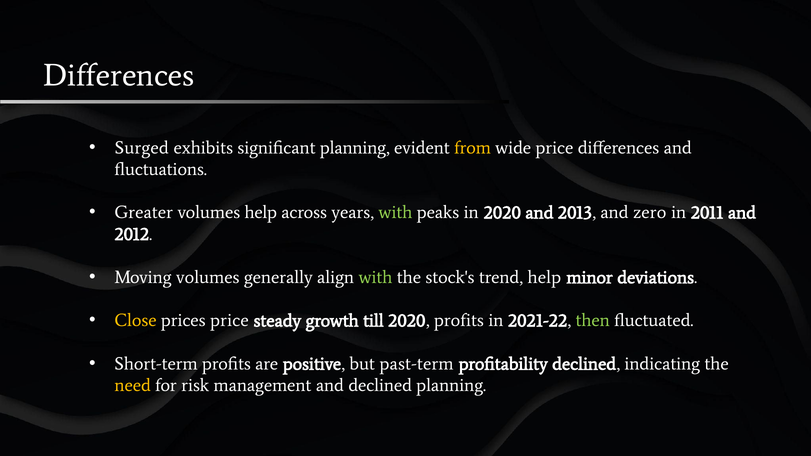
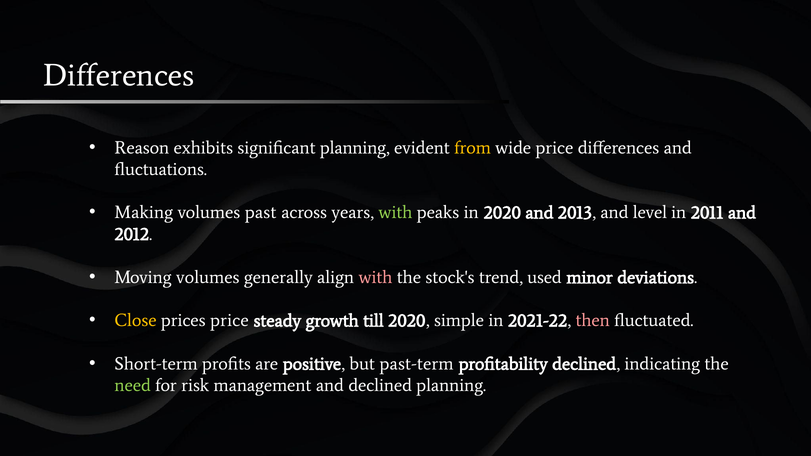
Surged: Surged -> Reason (142, 148)
Greater: Greater -> Making (144, 213)
volumes help: help -> past (261, 213)
zero: zero -> level (650, 213)
with colour: light green -> pink (375, 277)
trend help: help -> used (545, 277)
2020 profits: profits -> simple (459, 321)
then colour: light green -> pink (593, 321)
need colour: yellow -> light green (133, 386)
